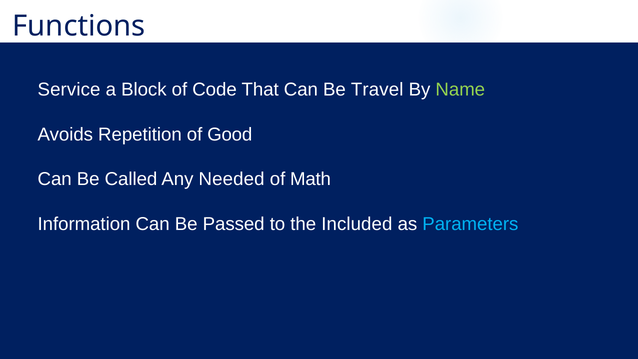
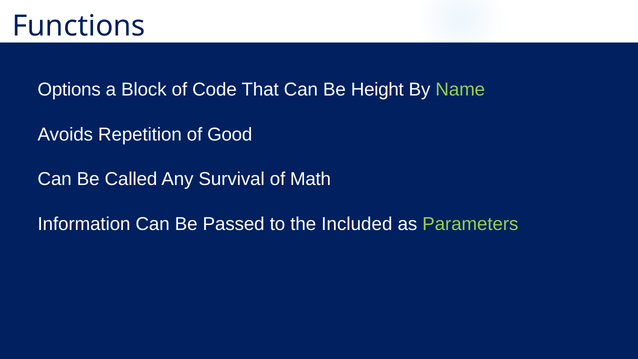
Service: Service -> Options (69, 90)
Travel: Travel -> Height (377, 90)
Needed: Needed -> Survival (232, 179)
Parameters colour: light blue -> light green (470, 224)
